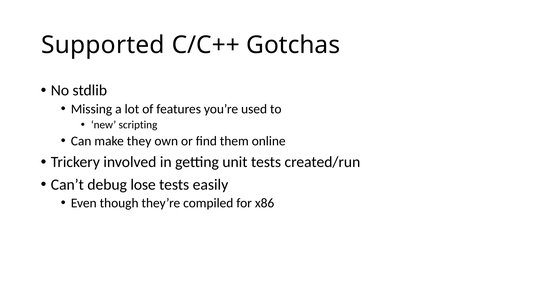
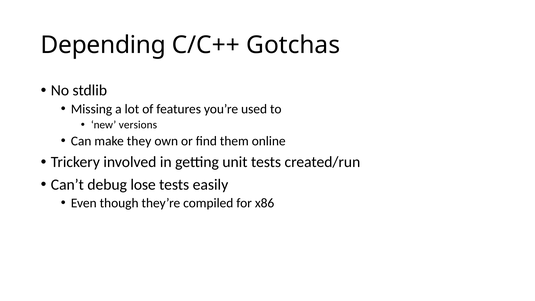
Supported: Supported -> Depending (103, 45)
scripting: scripting -> versions (138, 125)
